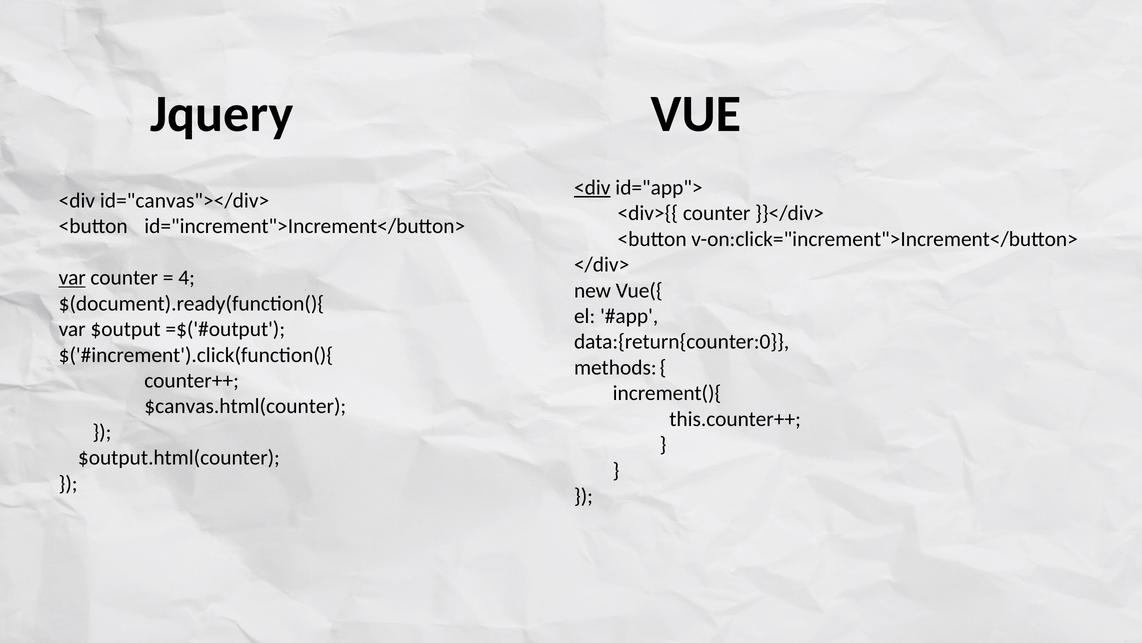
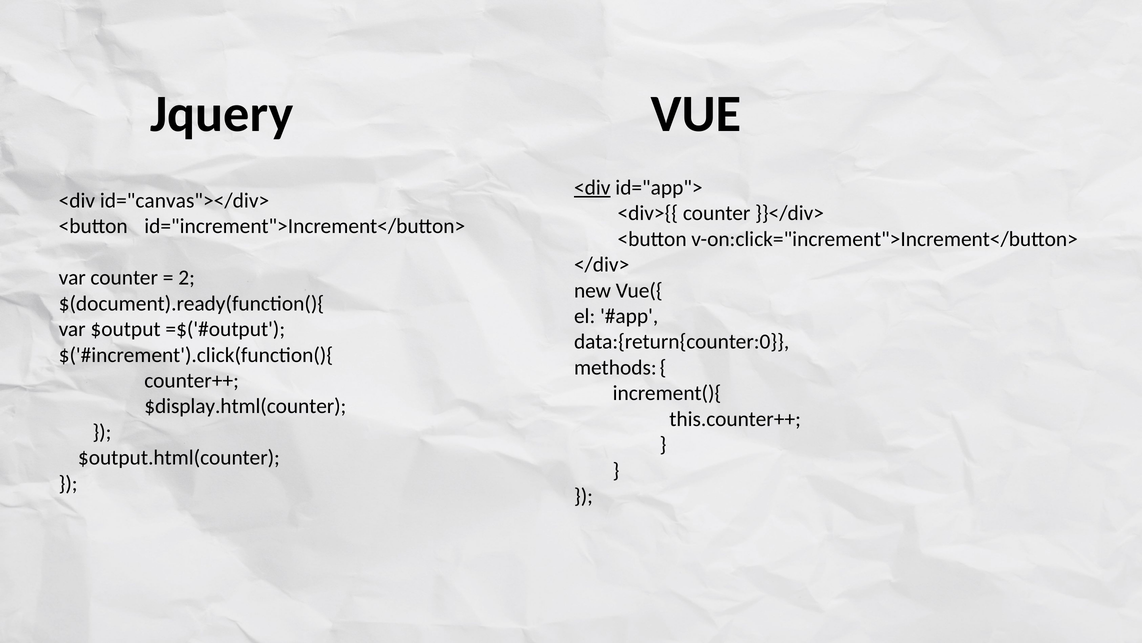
var underline: present -> none (72, 277)
4: 4 -> 2 (187, 277)
$canvas.html(counter: $canvas.html(counter -> $display.html(counter (245, 406)
